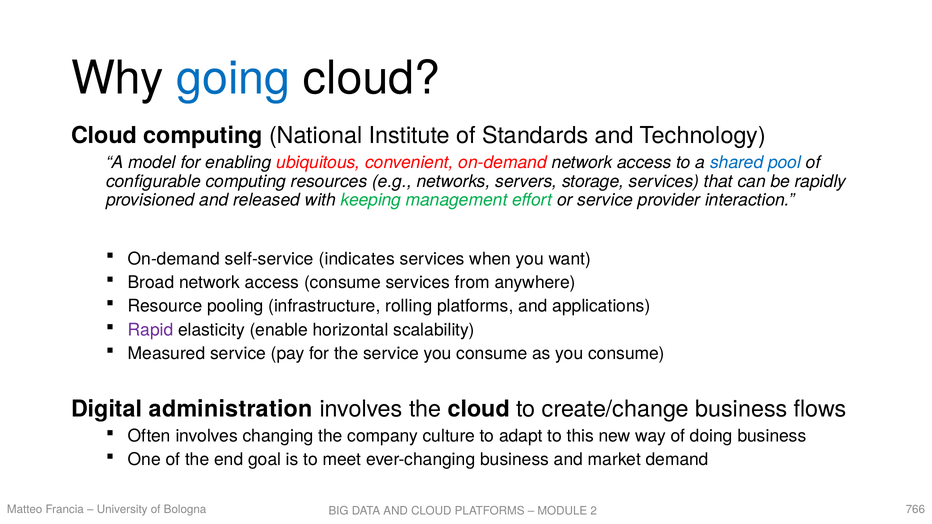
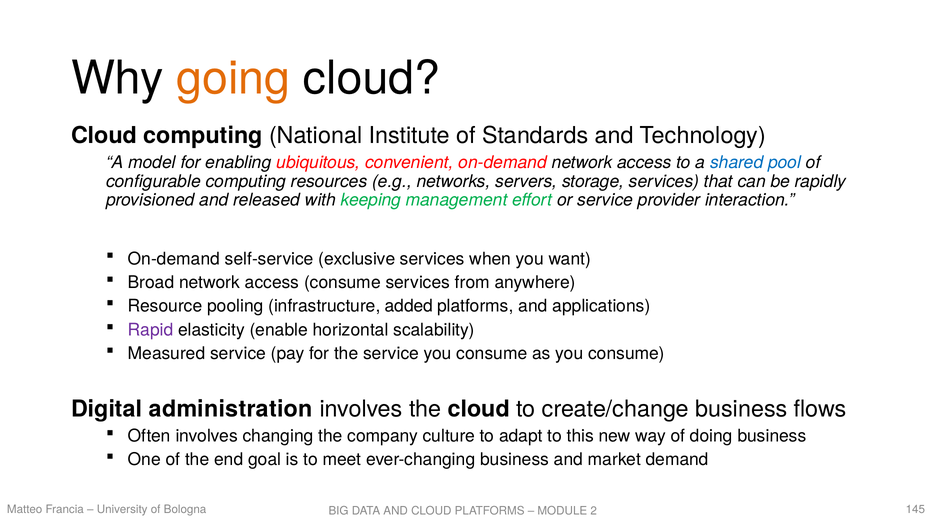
going colour: blue -> orange (233, 78)
indicates: indicates -> exclusive (357, 259)
rolling: rolling -> added (409, 306)
766: 766 -> 145 (915, 510)
